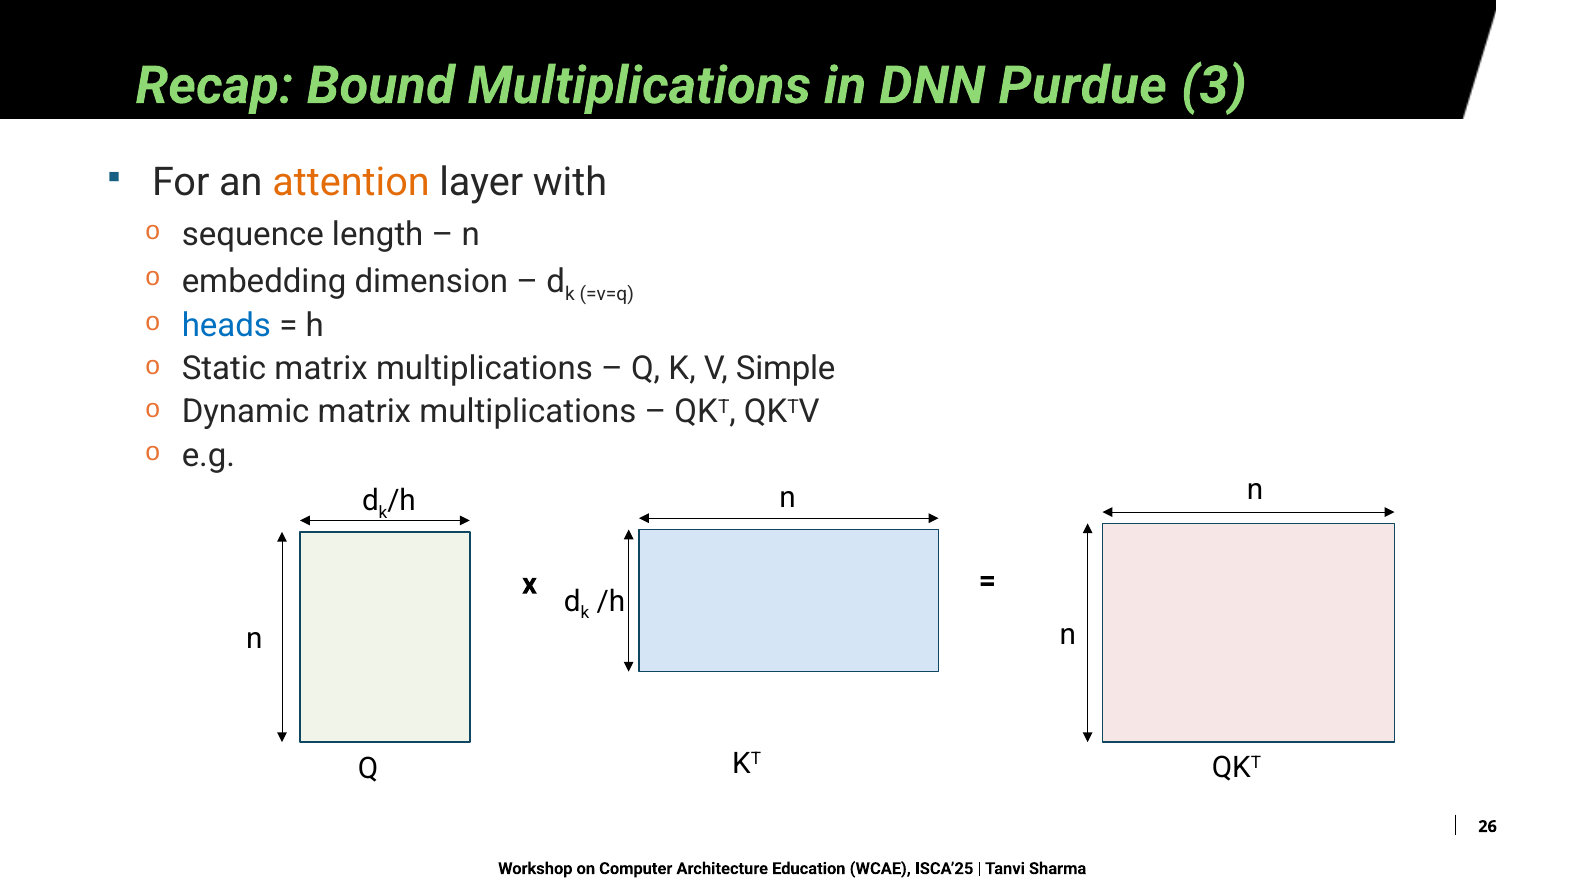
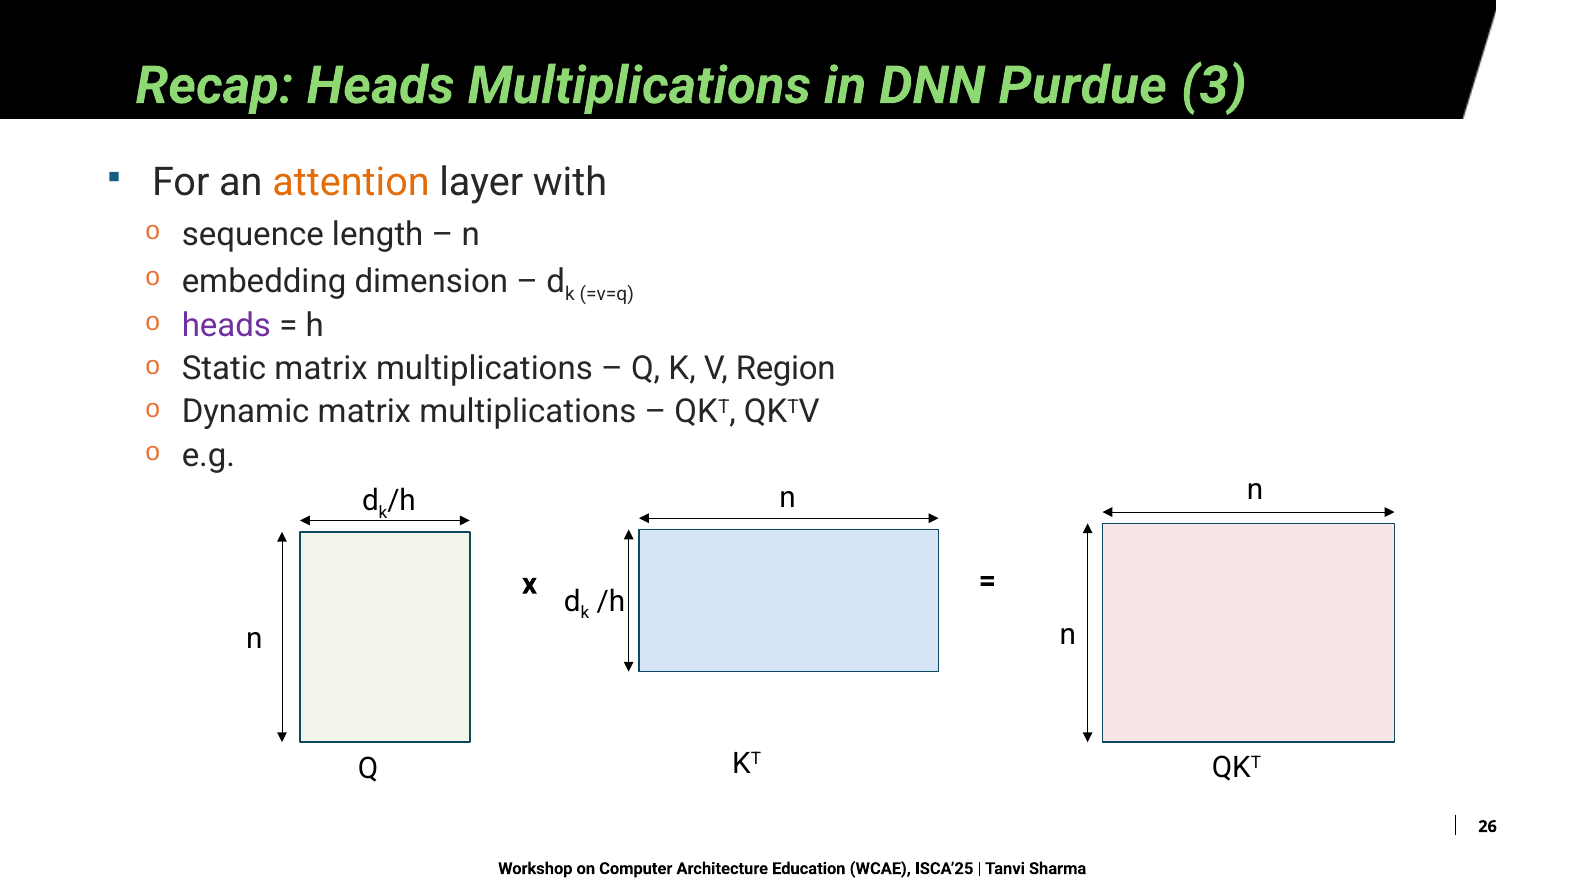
Recap Bound: Bound -> Heads (381, 86)
heads colour: blue -> purple (226, 326)
Simple: Simple -> Region (786, 369)
